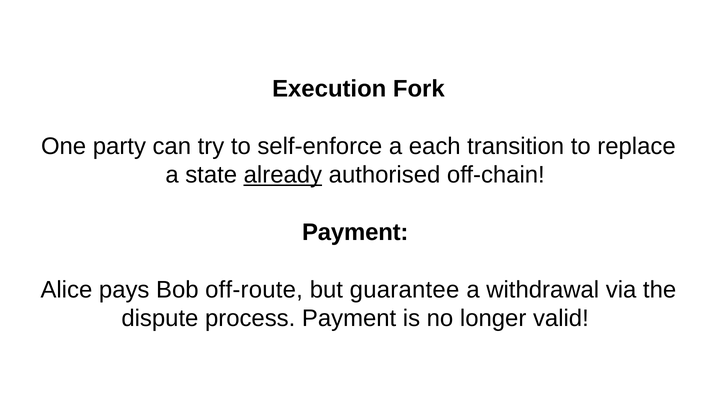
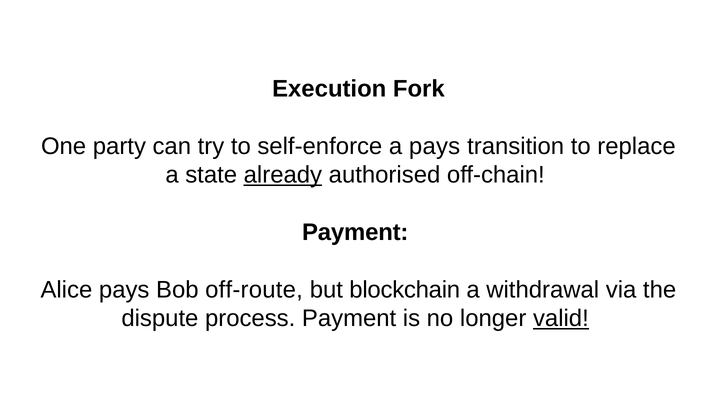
a each: each -> pays (435, 146)
guarantee: guarantee -> blockchain (405, 289)
valid underline: none -> present (561, 318)
